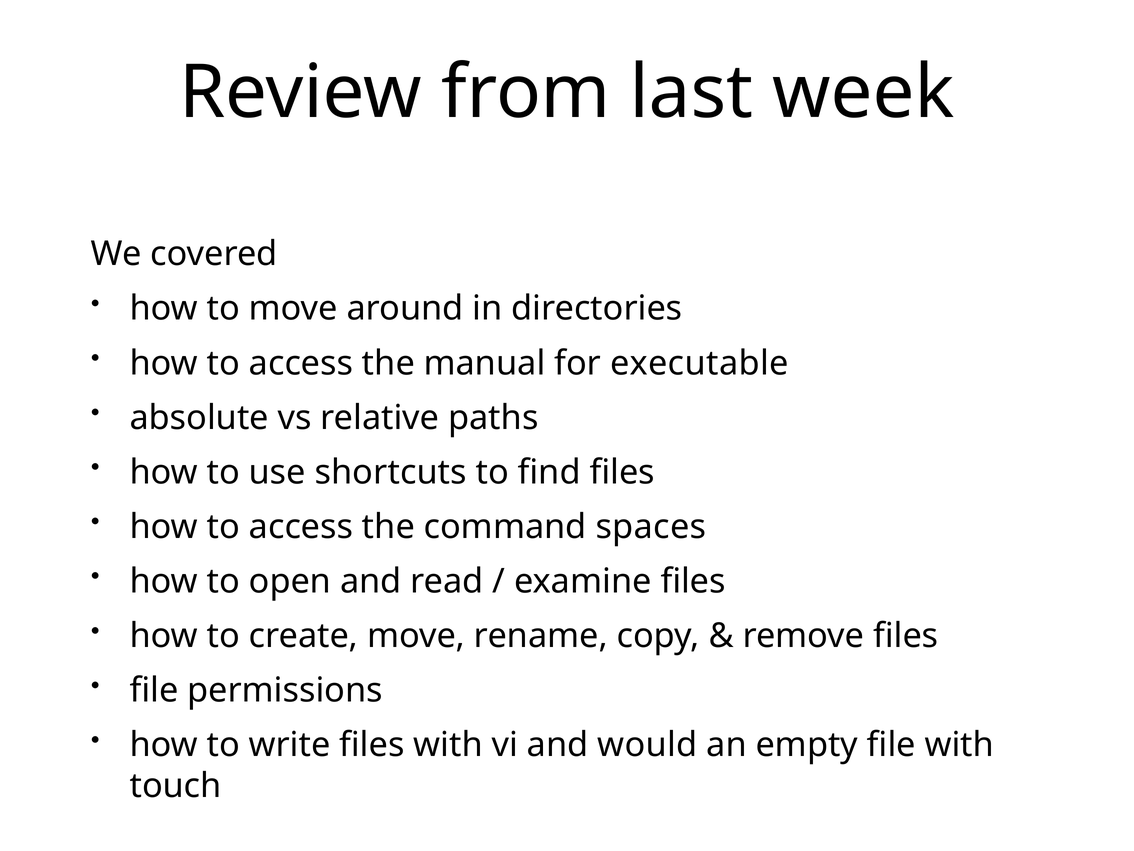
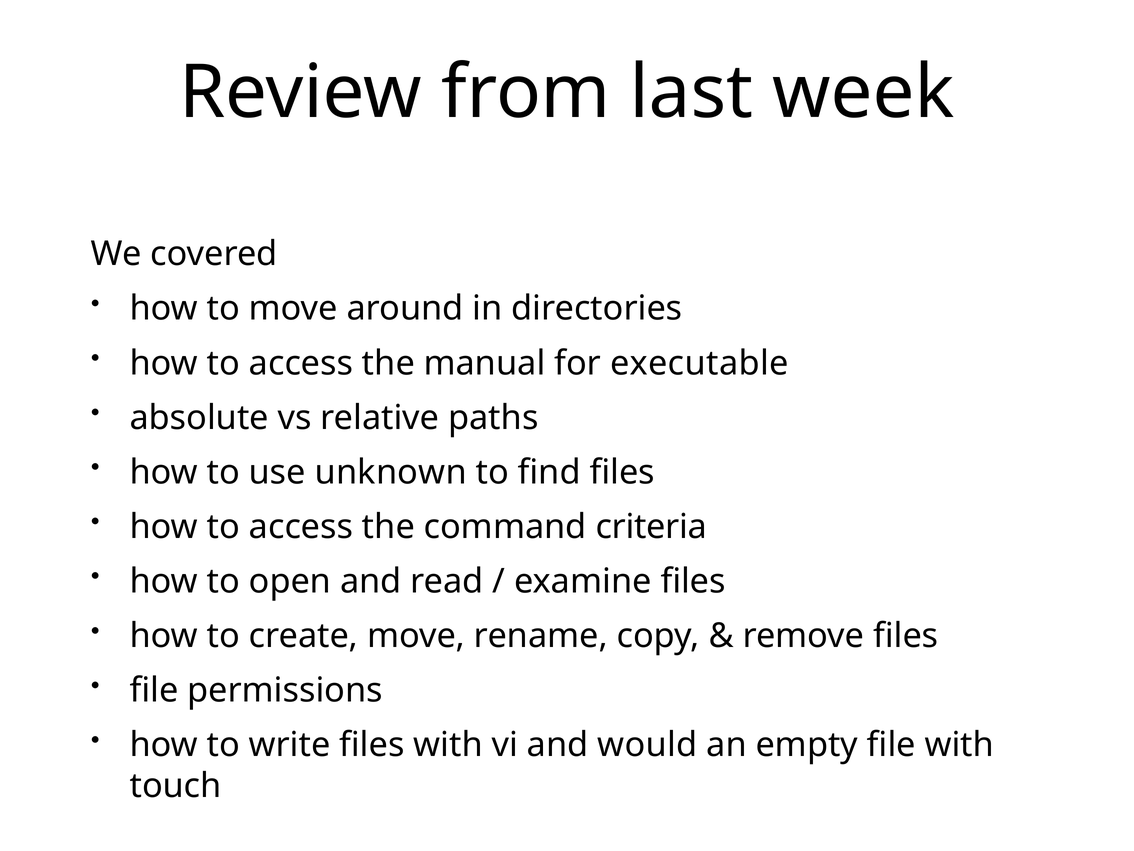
shortcuts: shortcuts -> unknown (391, 472)
spaces: spaces -> criteria (651, 526)
